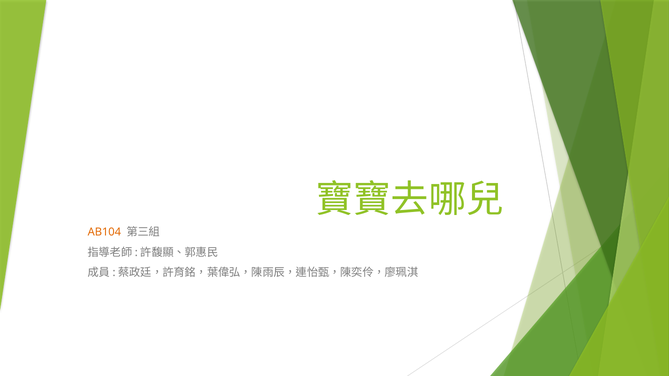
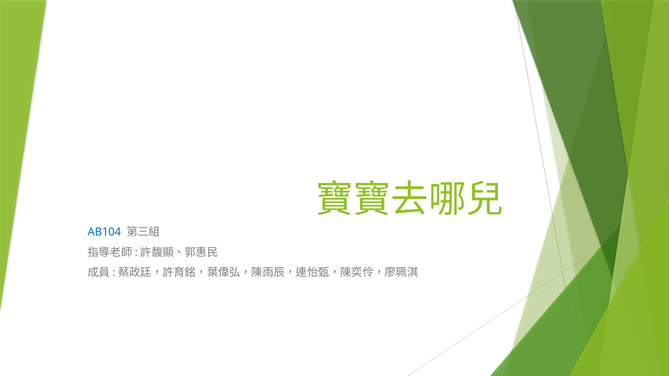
AB104 colour: orange -> blue (104, 232)
